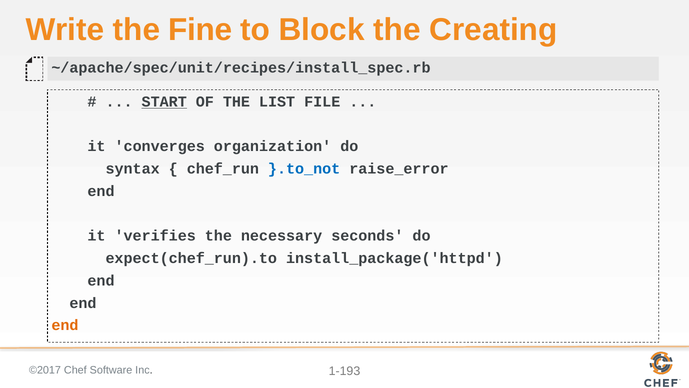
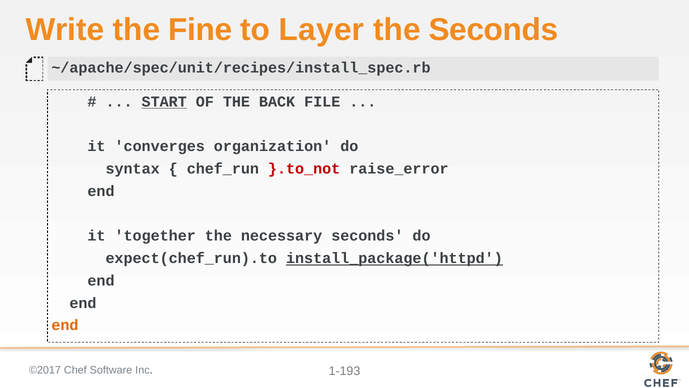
Block: Block -> Layer (321, 30)
the Creating: Creating -> Seconds (494, 30)
LIST: LIST -> BACK (277, 102)
}.to_not colour: blue -> red (304, 169)
verifies: verifies -> together (155, 236)
install_package('httpd underline: none -> present (394, 258)
